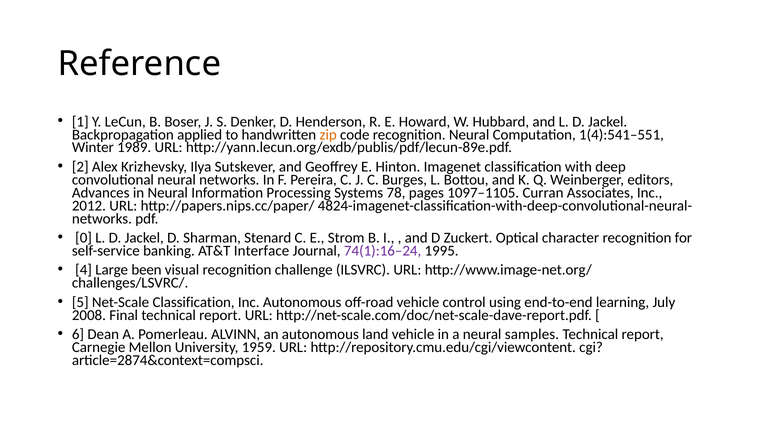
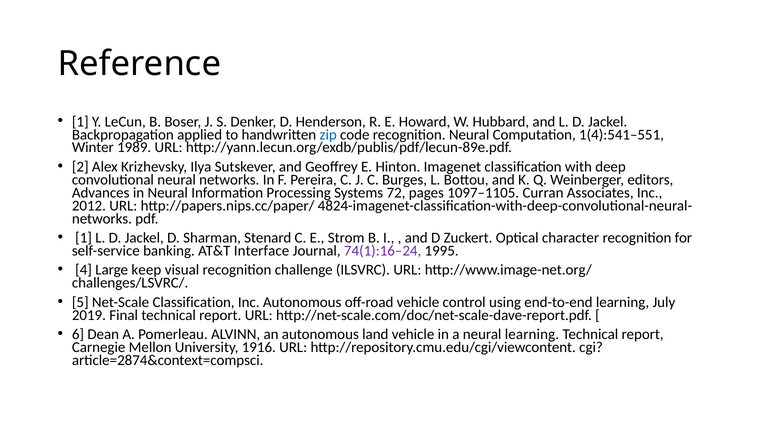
zip colour: orange -> blue (328, 135)
78: 78 -> 72 (396, 193)
0: 0 -> 1 (84, 238)
been: been -> keep (146, 270)
2008: 2008 -> 2019 (89, 315)
neural samples: samples -> learning (532, 334)
1959: 1959 -> 1916 (259, 347)
